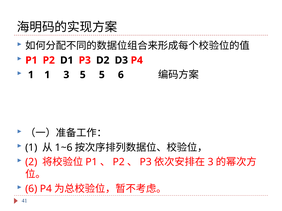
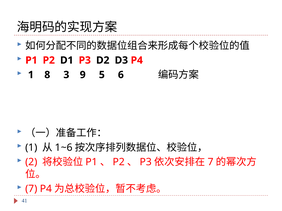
1 1: 1 -> 8 (47, 75)
3 5: 5 -> 9 (83, 75)
3: 3 -> 7 (211, 162)
6: 6 -> 7 (31, 189)
